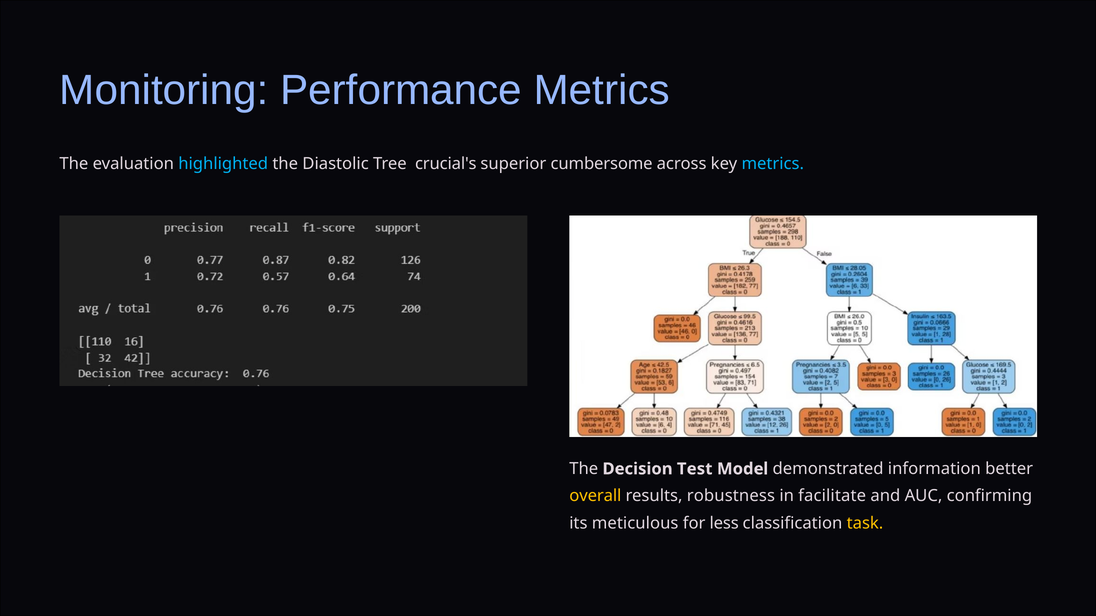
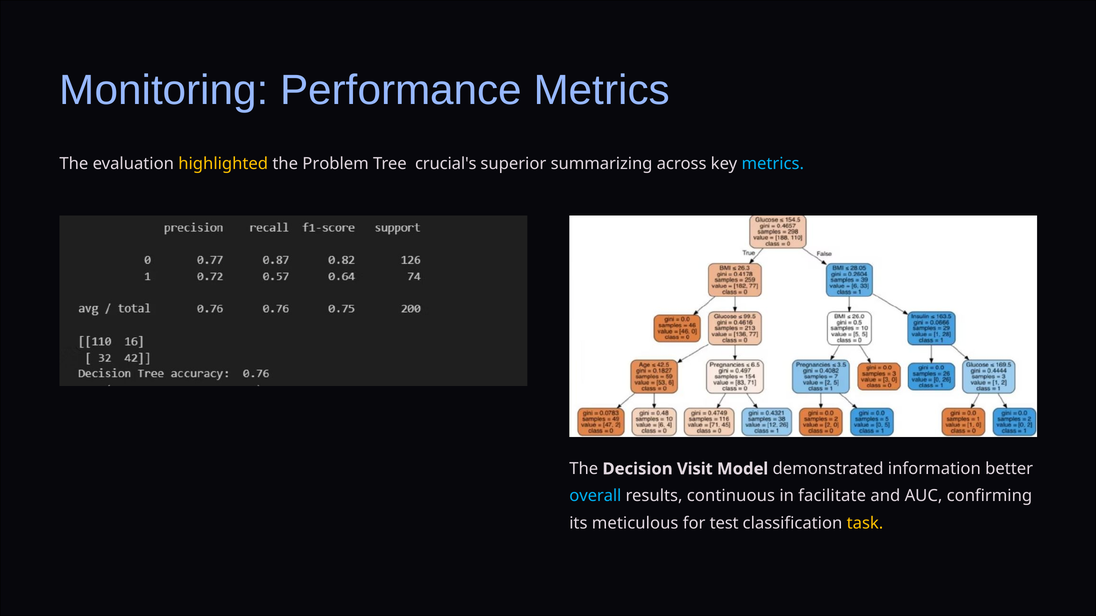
highlighted colour: light blue -> yellow (223, 164)
Diastolic: Diastolic -> Problem (336, 164)
cumbersome: cumbersome -> summarizing (602, 164)
Test: Test -> Visit (695, 469)
overall colour: yellow -> light blue (595, 496)
robustness: robustness -> continuous (731, 496)
less: less -> test (724, 523)
